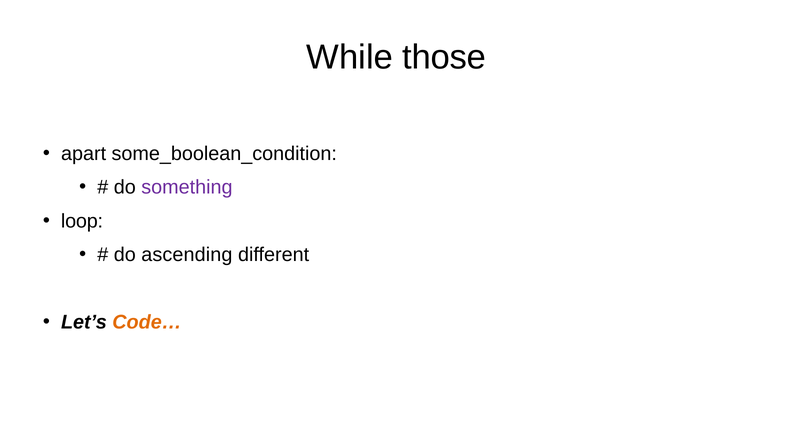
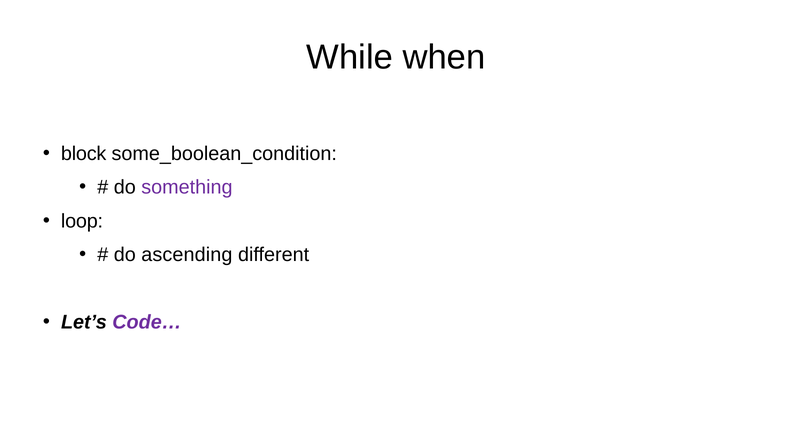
those: those -> when (444, 57)
apart: apart -> block (84, 154)
Code… colour: orange -> purple (147, 322)
